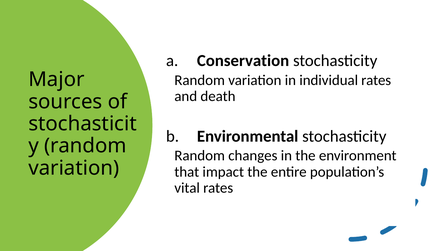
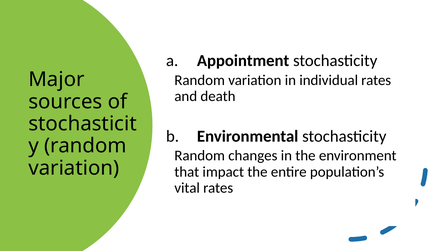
Conservation: Conservation -> Appointment (243, 61)
